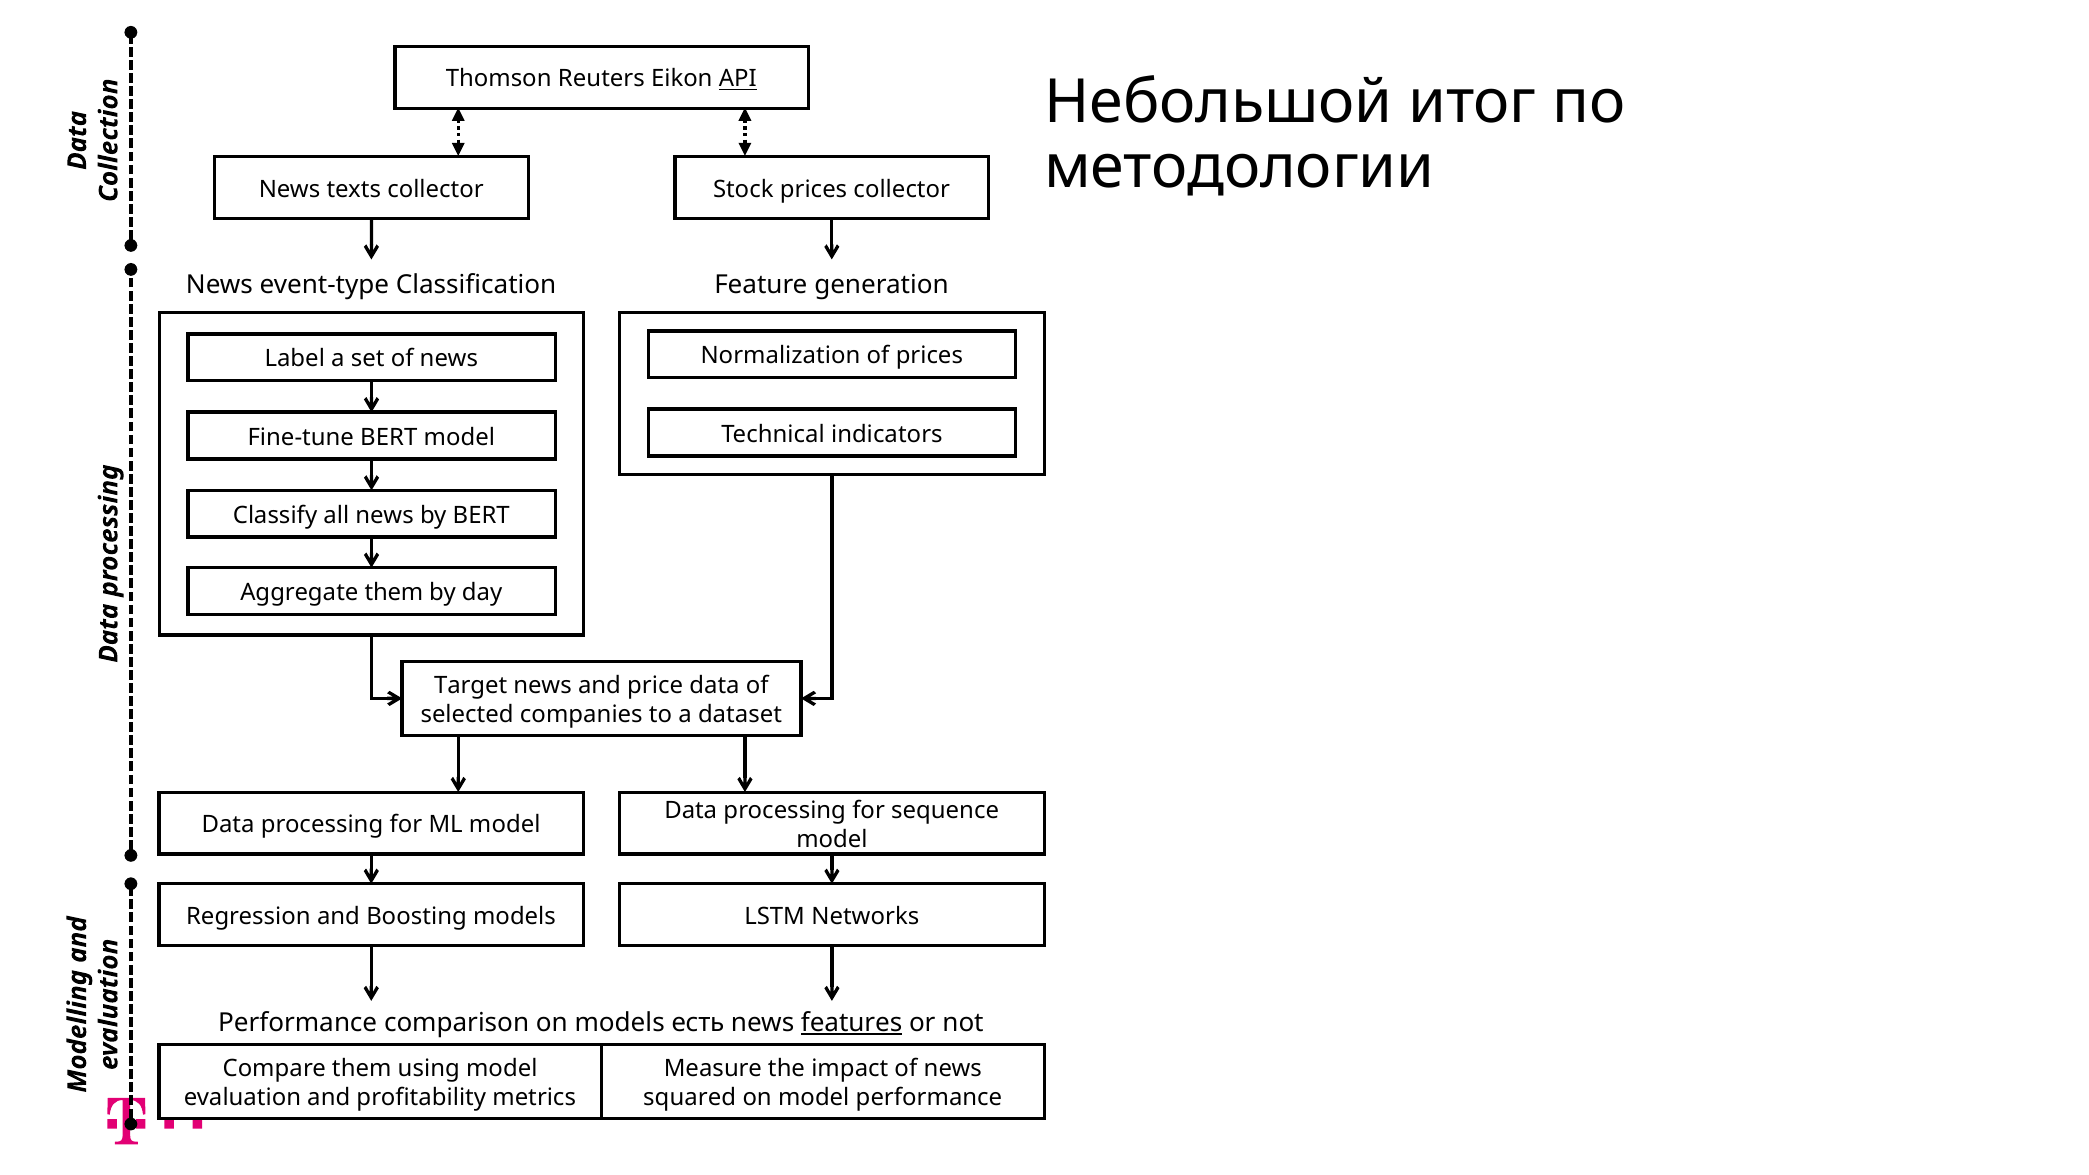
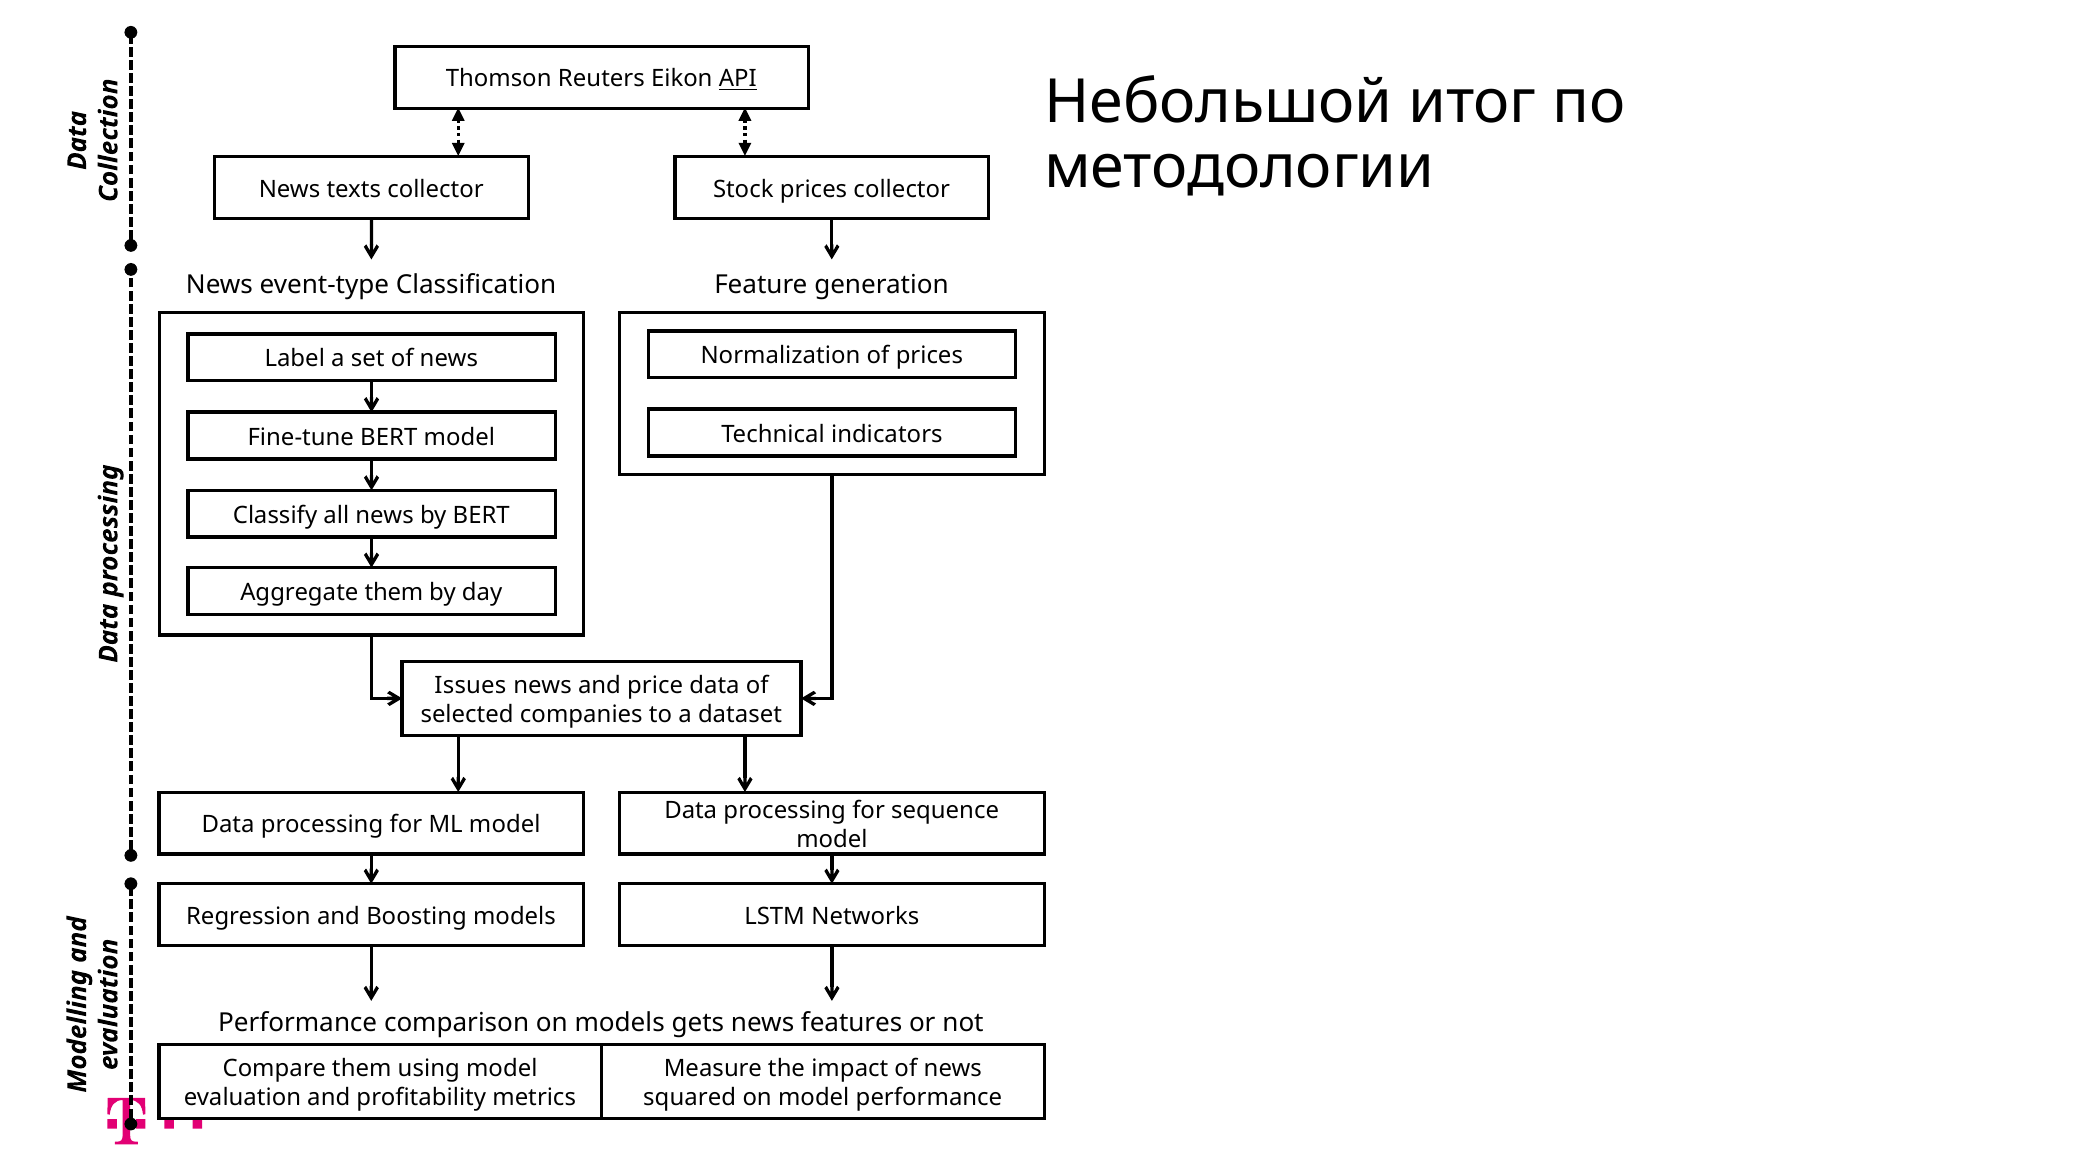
Target: Target -> Issues (470, 686)
есть: есть -> gets (698, 1023)
features underline: present -> none (852, 1023)
